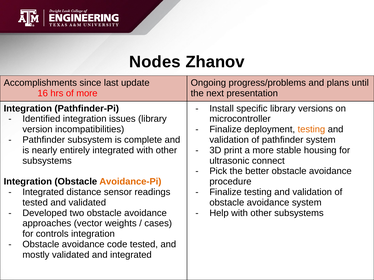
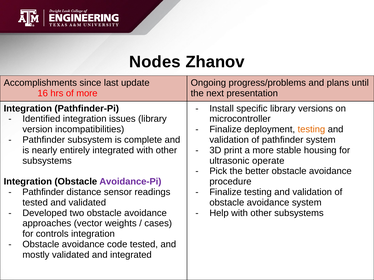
connect: connect -> operate (268, 161)
Avoidance-Pi colour: orange -> purple (130, 182)
Integrated: Integrated -> Pathfinder (43, 192)
